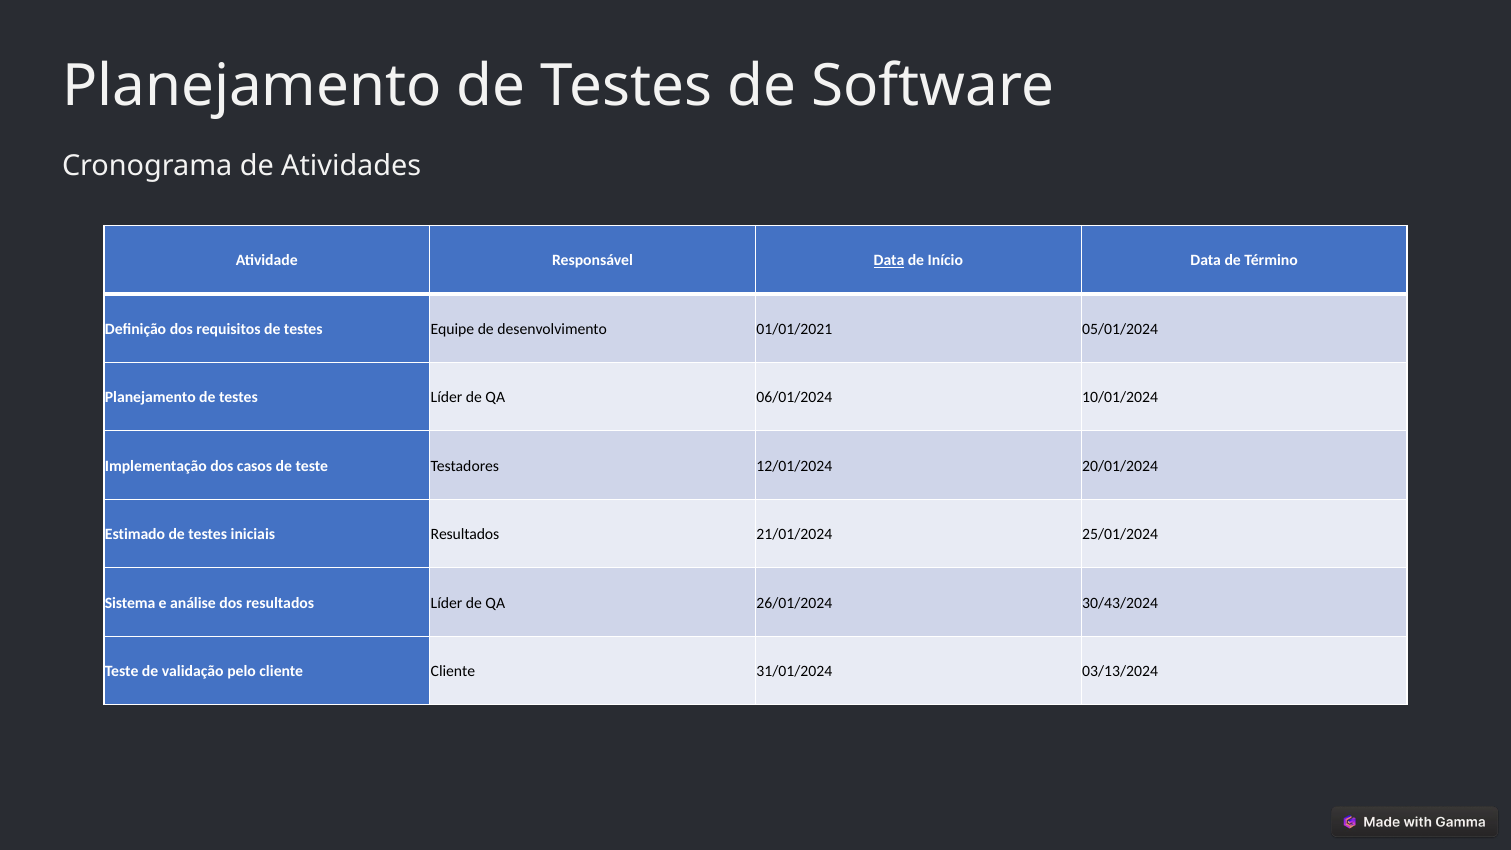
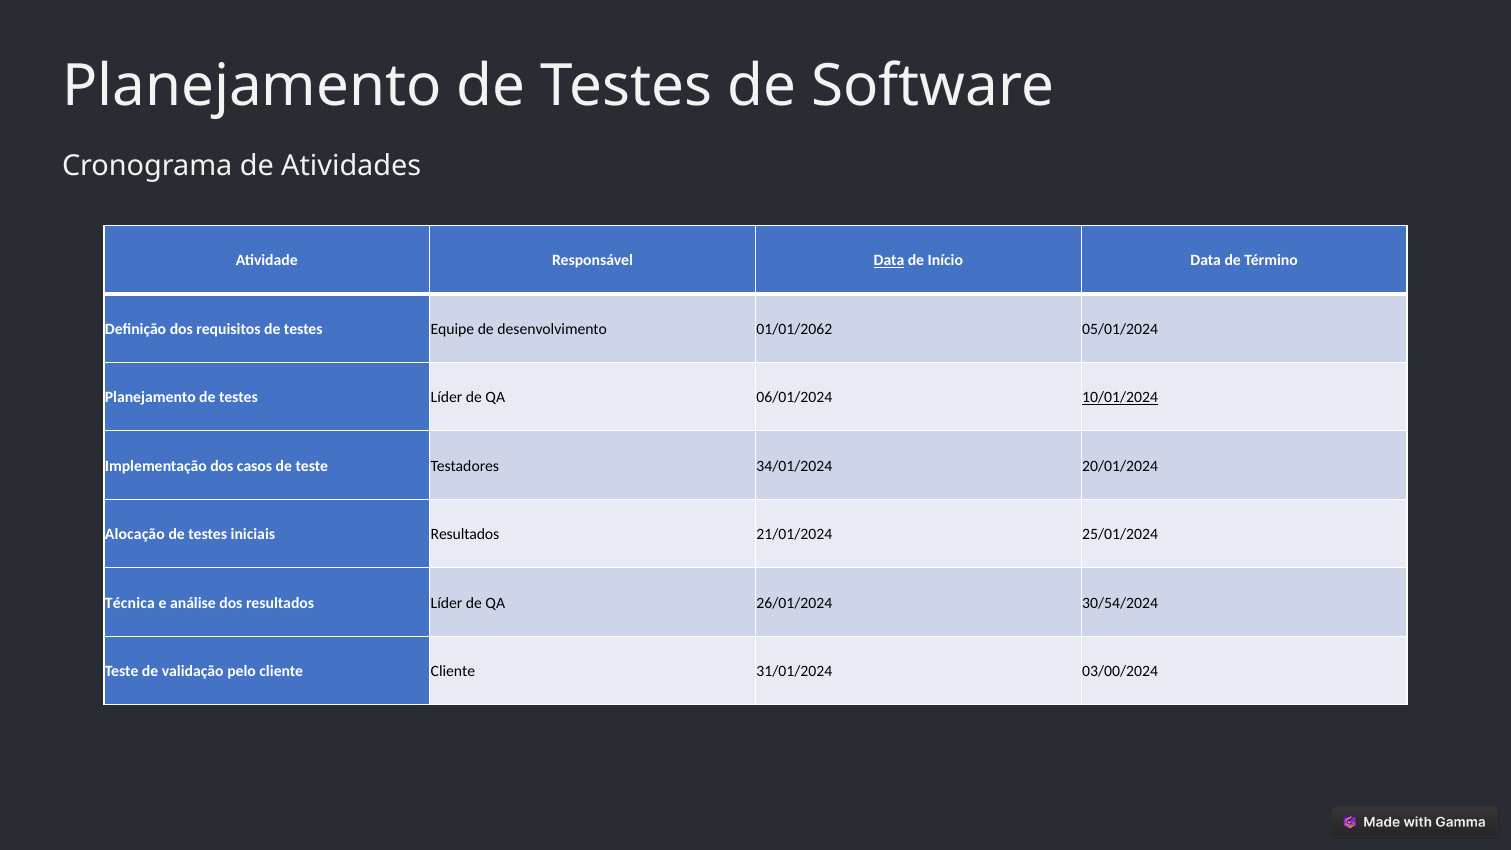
01/01/2021: 01/01/2021 -> 01/01/2062 (794, 329)
10/01/2024 underline: none -> present (1120, 397)
12/01/2024: 12/01/2024 -> 34/01/2024 (794, 466)
Estimado: Estimado -> Alocação (135, 534)
Sistema: Sistema -> Técnica (130, 603)
30/43/2024: 30/43/2024 -> 30/54/2024 (1120, 603)
03/13/2024: 03/13/2024 -> 03/00/2024 (1120, 671)
